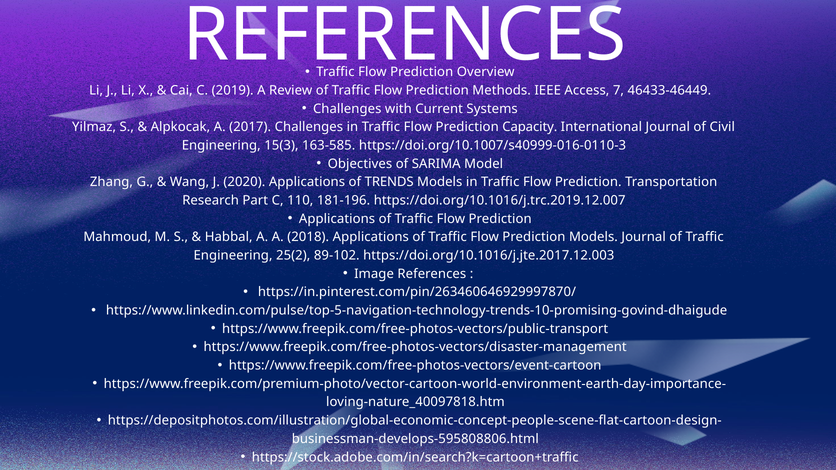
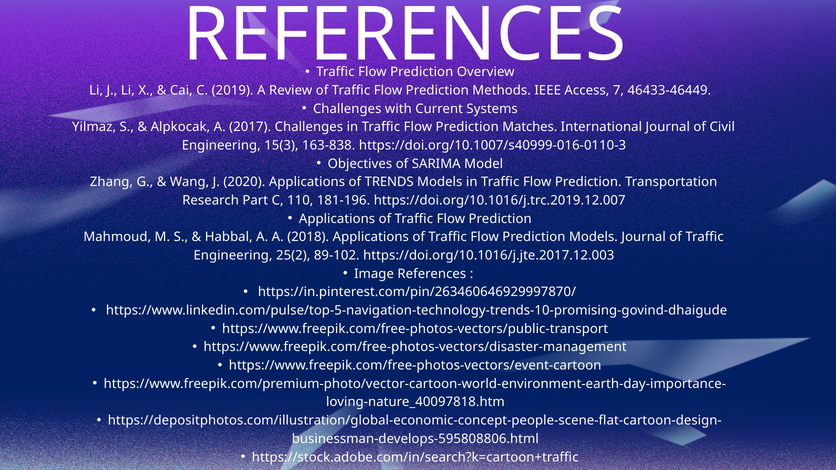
Capacity: Capacity -> Matches (530, 127)
163-585: 163-585 -> 163-838 (329, 145)
